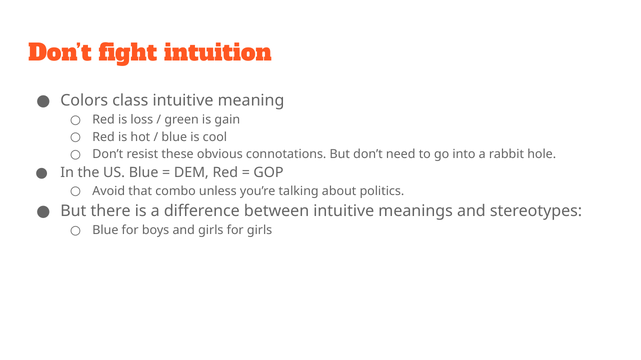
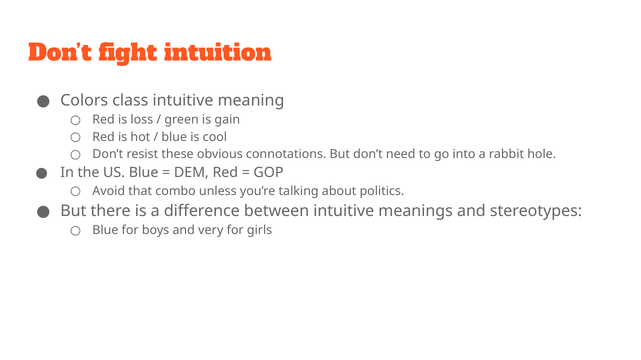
and girls: girls -> very (211, 231)
